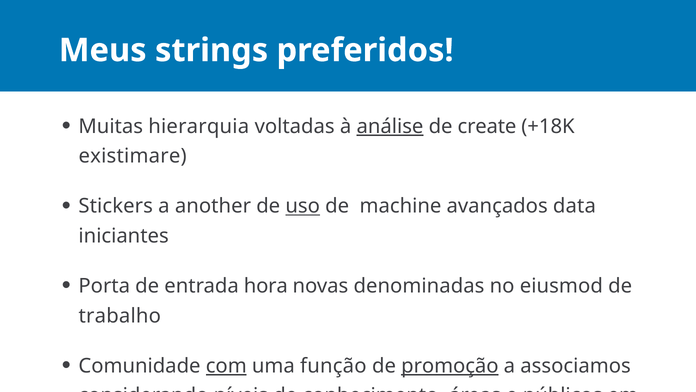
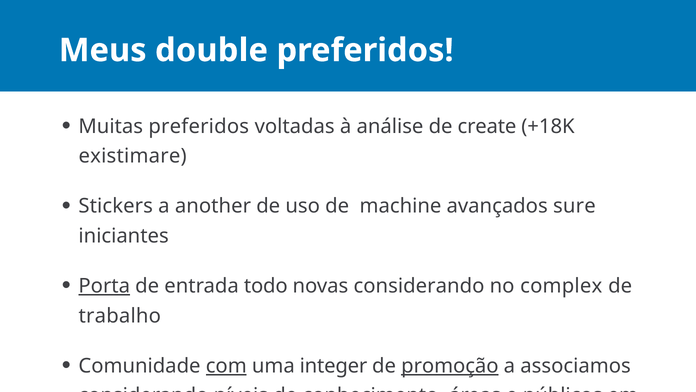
strings: strings -> double (212, 50)
Muitas hierarquia: hierarquia -> preferidos (199, 126)
análise underline: present -> none (390, 126)
uso underline: present -> none (303, 206)
data: data -> sure (574, 206)
Porta underline: none -> present (104, 286)
hora: hora -> todo (266, 286)
novas denominadas: denominadas -> considerando (419, 286)
eiusmod: eiusmod -> complex (561, 286)
função: função -> integer (334, 365)
